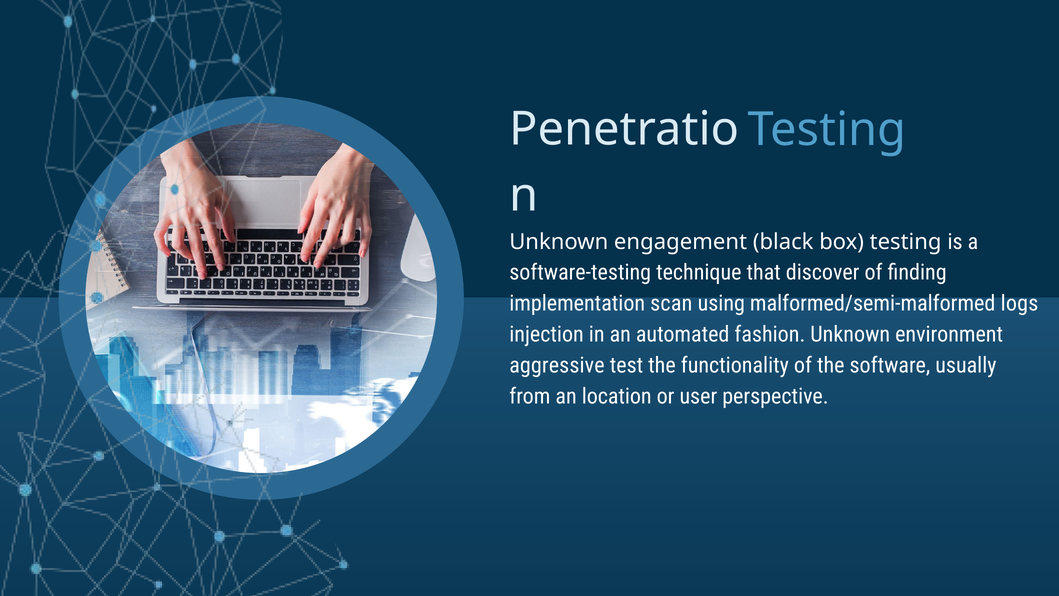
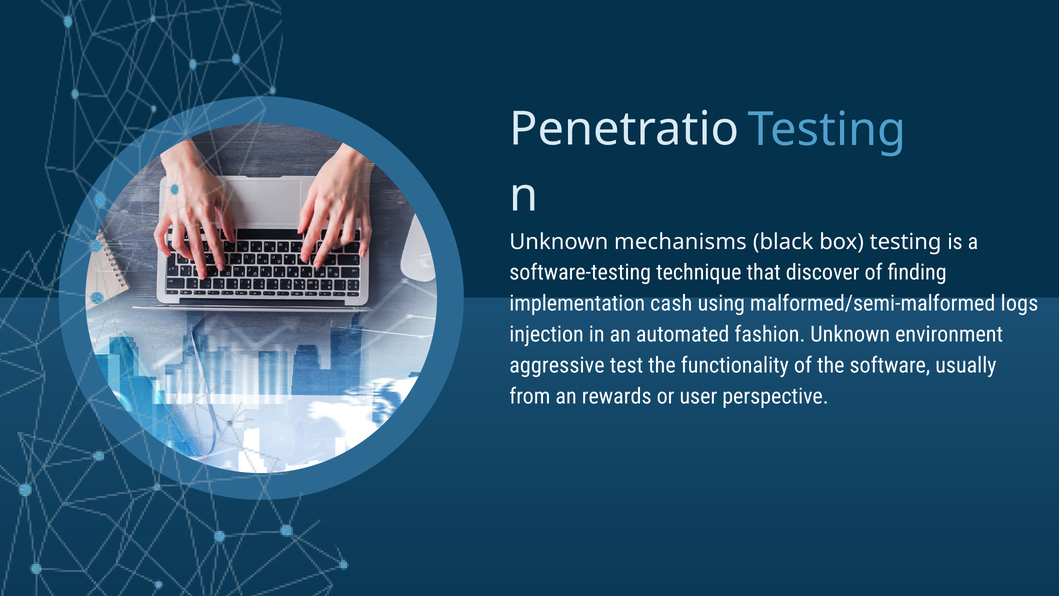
engagement: engagement -> mechanisms (680, 242)
scan: scan -> cash (671, 303)
location: location -> rewards (617, 396)
